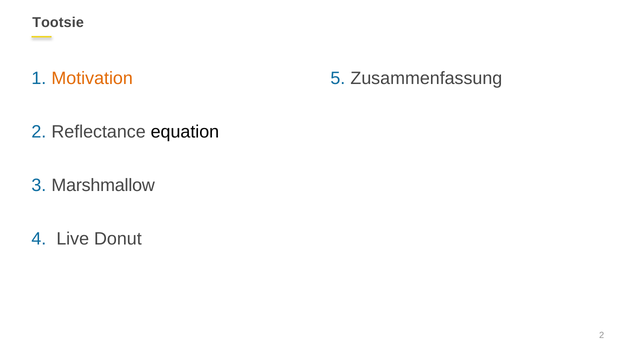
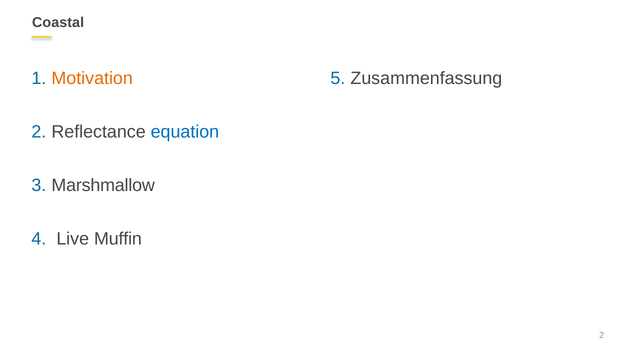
Tootsie: Tootsie -> Coastal (58, 23)
equation colour: black -> blue (185, 132)
Donut: Donut -> Muffin (118, 239)
